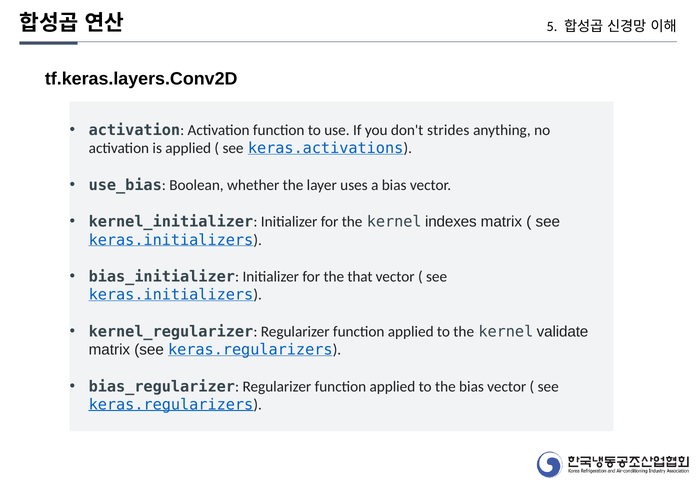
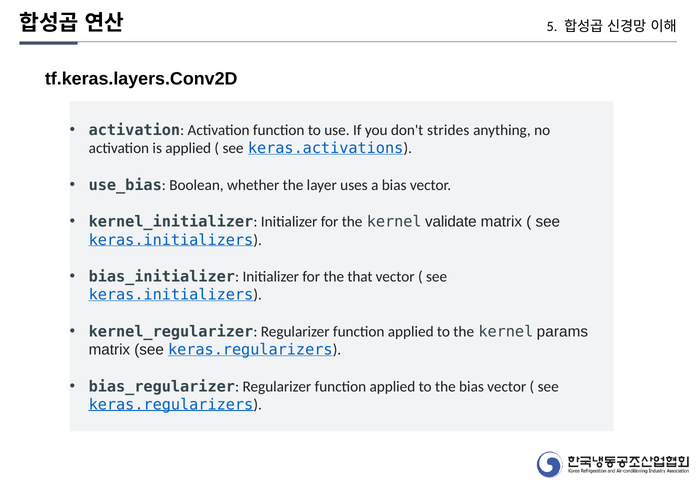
indexes: indexes -> validate (451, 222)
validate: validate -> params (562, 331)
